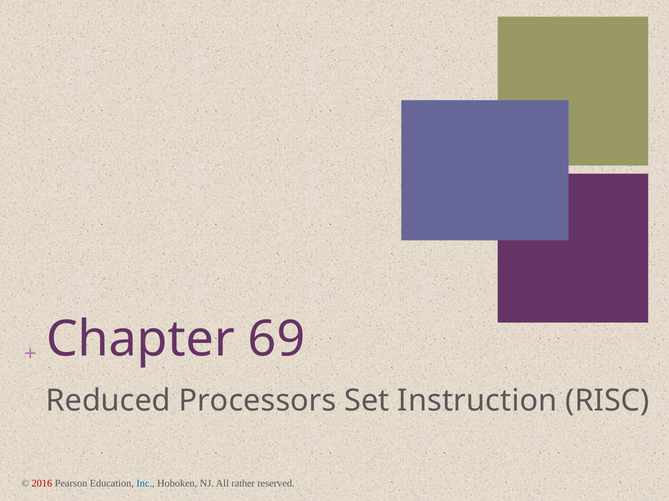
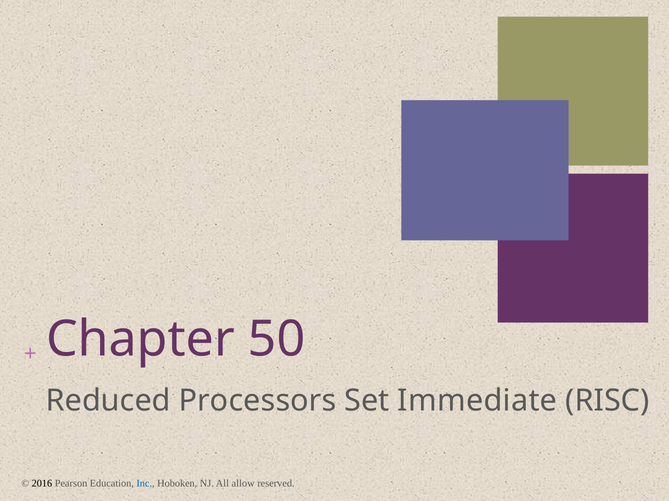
69: 69 -> 50 (277, 340)
Instruction: Instruction -> Immediate (477, 401)
2016 colour: red -> black (42, 484)
rather: rather -> allow (243, 484)
